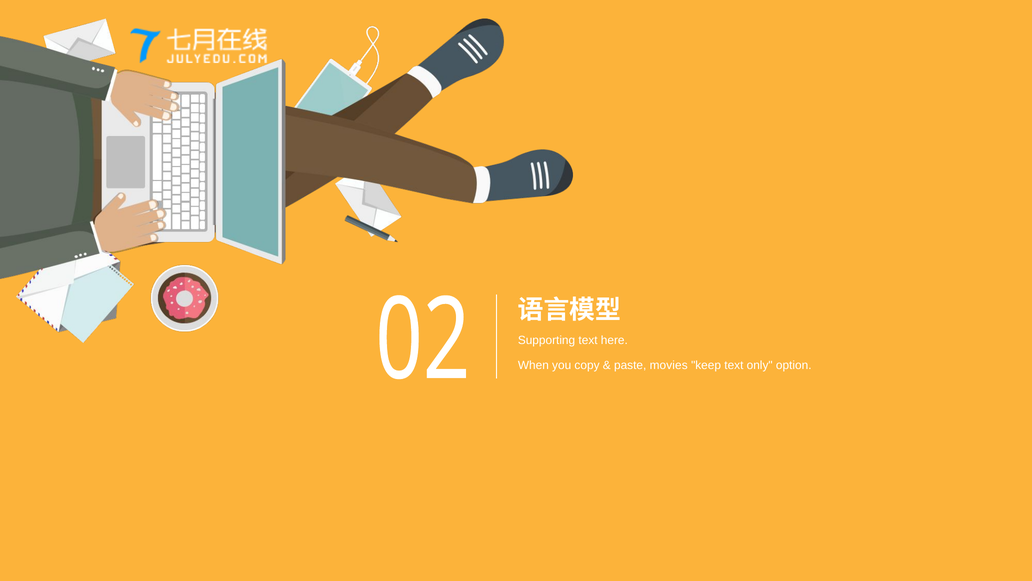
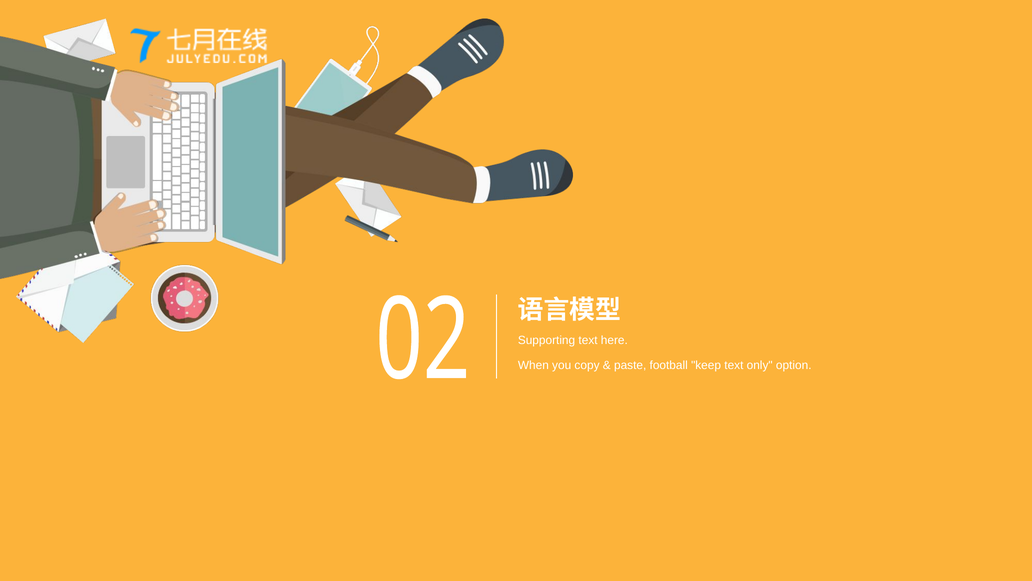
movies: movies -> football (669, 365)
